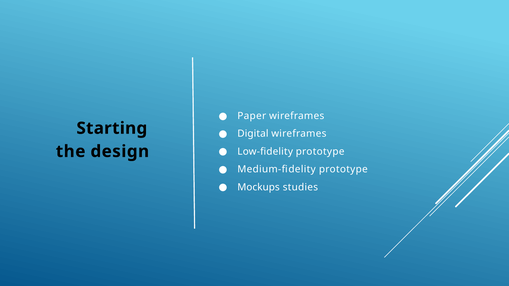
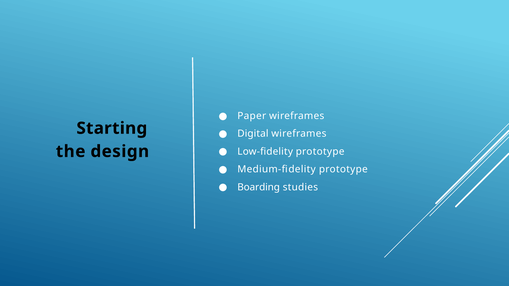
Mockups: Mockups -> Boarding (259, 187)
